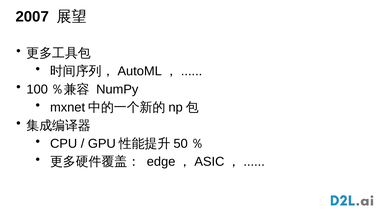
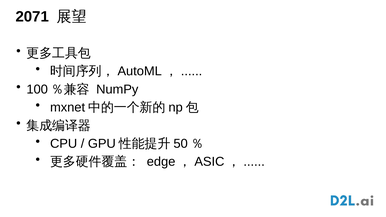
2007: 2007 -> 2071 (32, 17)
